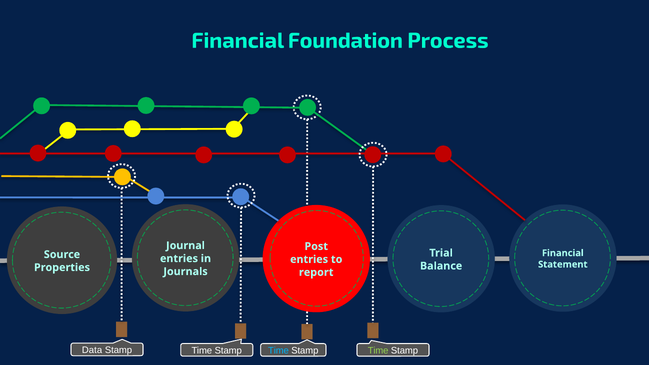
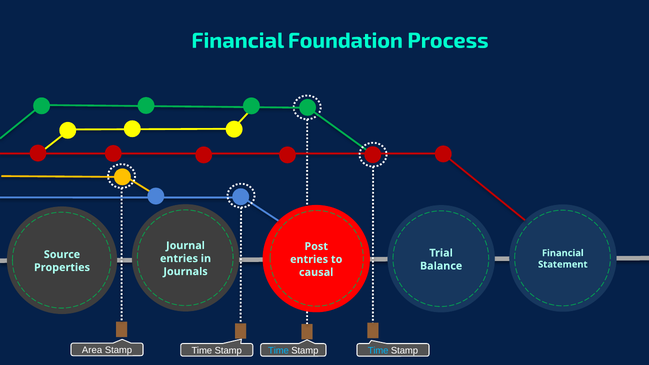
report: report -> causal (316, 272)
Data: Data -> Area (92, 350)
Time colour: light green -> light blue (378, 351)
